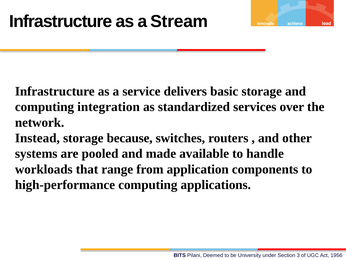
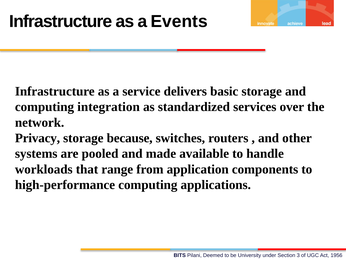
Stream: Stream -> Events (179, 21)
Instead: Instead -> Privacy (37, 138)
